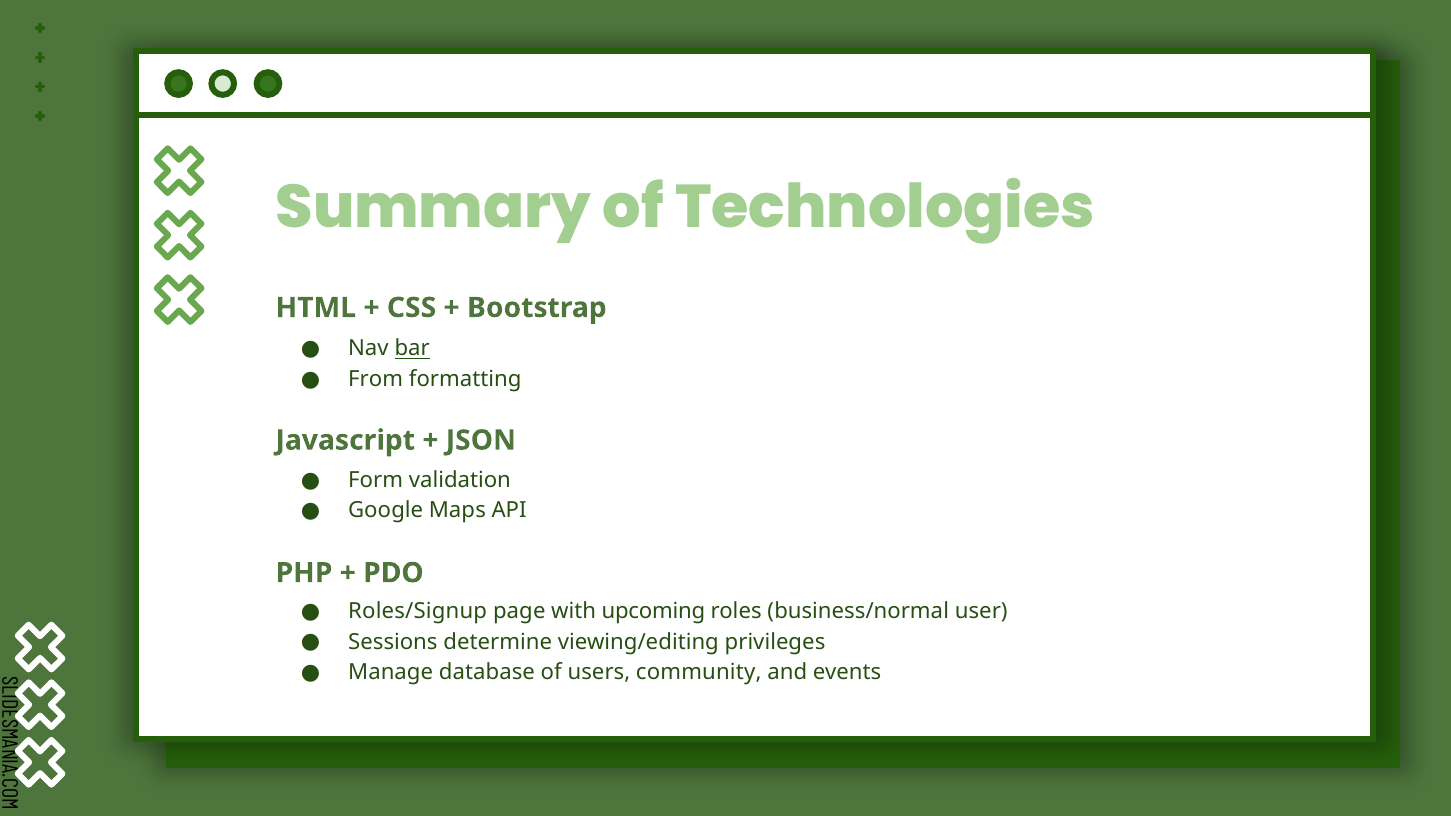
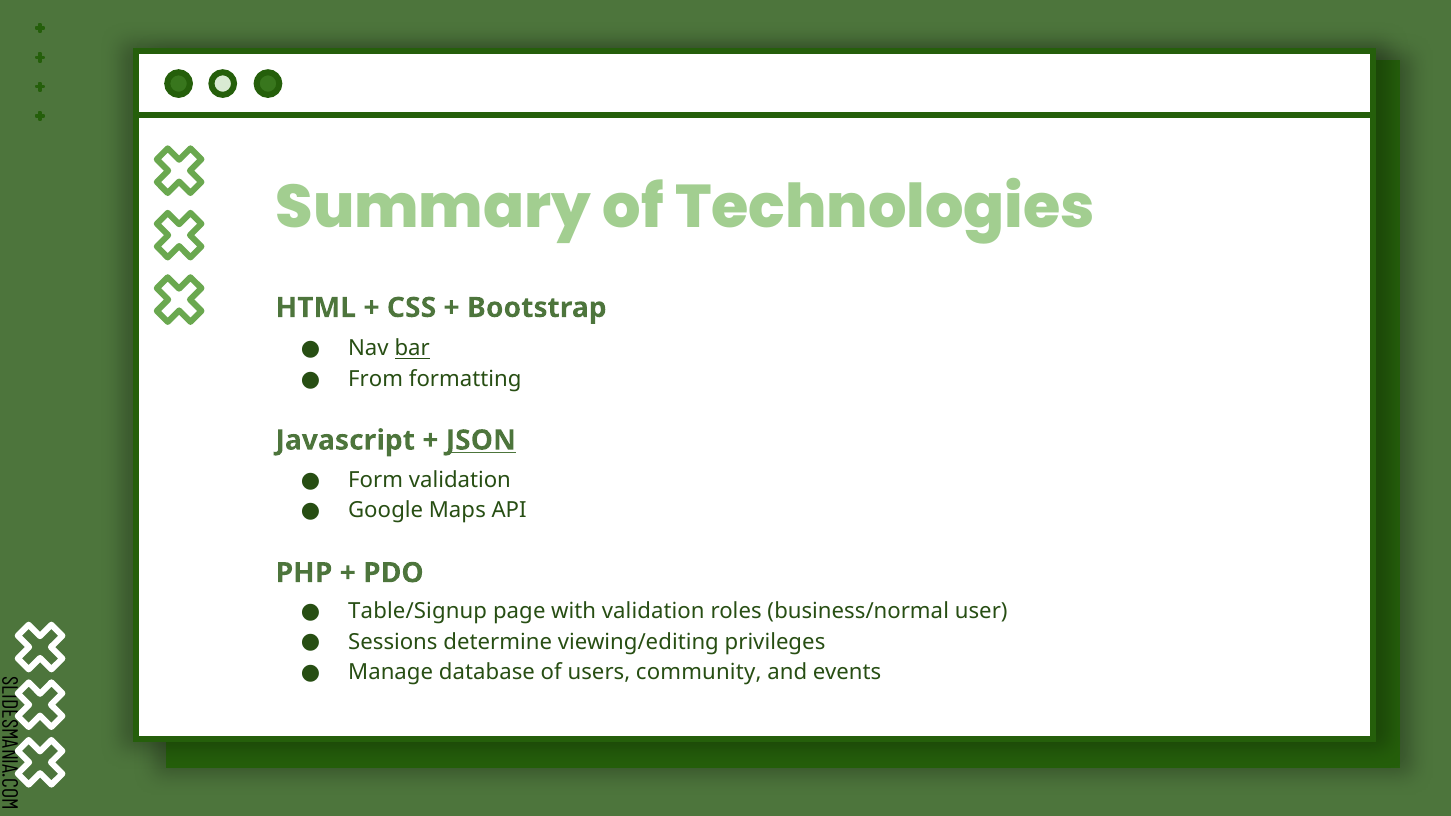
JSON underline: none -> present (481, 440)
Roles/Signup: Roles/Signup -> Table/Signup (418, 611)
with upcoming: upcoming -> validation (653, 611)
